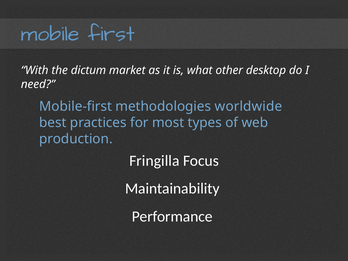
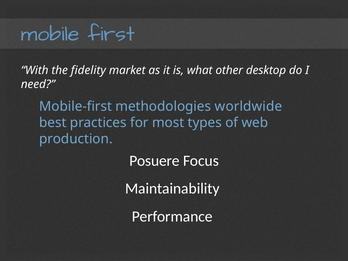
dictum: dictum -> fidelity (88, 70)
Fringilla: Fringilla -> Posuere (154, 161)
